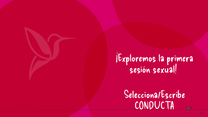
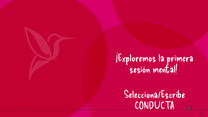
sexual: sexual -> mental (165, 69)
